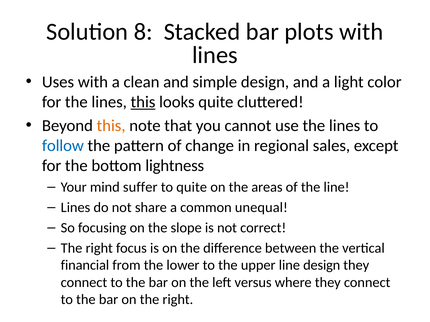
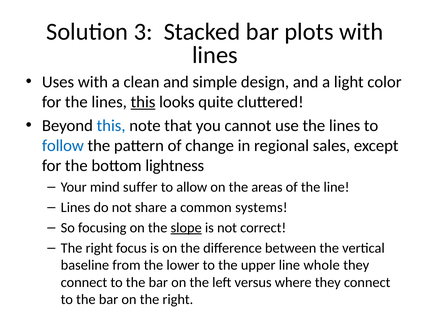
8: 8 -> 3 (143, 32)
this colour: orange -> blue (111, 126)
to quite: quite -> allow (192, 187)
unequal: unequal -> systems (261, 208)
slope underline: none -> present (186, 228)
financial: financial -> baseline (85, 266)
line design: design -> whole (322, 266)
